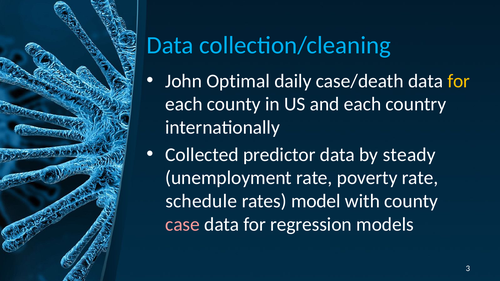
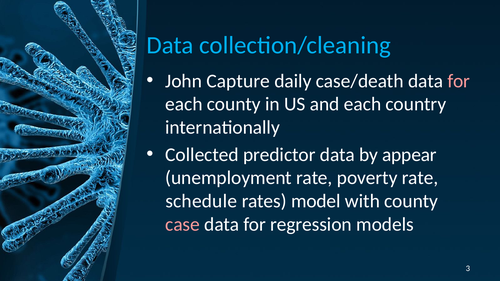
Optimal: Optimal -> Capture (238, 81)
for colour: yellow -> pink (459, 81)
steady: steady -> appear (409, 155)
